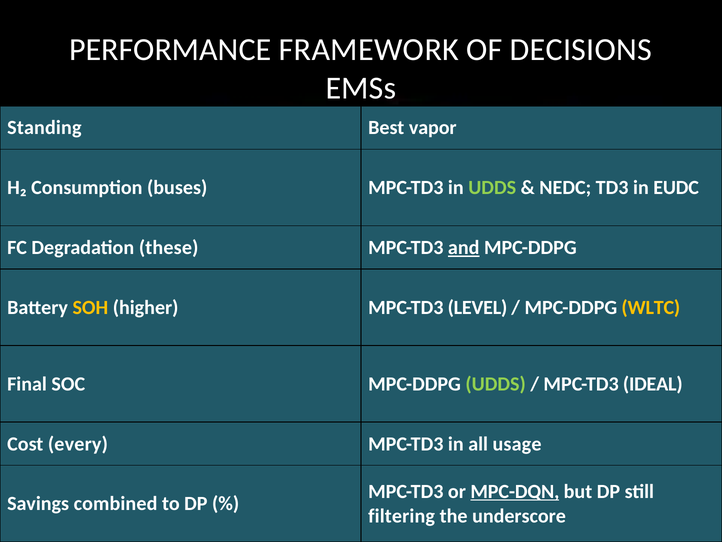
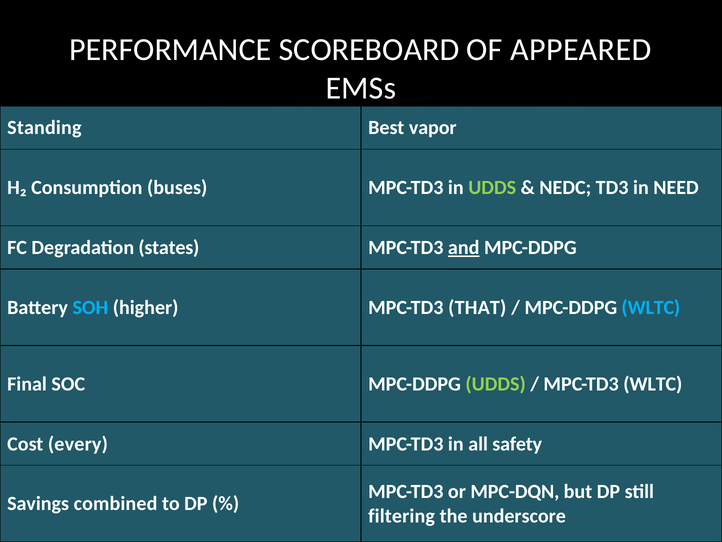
FRAMEWORK: FRAMEWORK -> SCOREBOARD (369, 50)
DECISIONS: DECISIONS -> APPEARED (581, 50)
EUDC: EUDC -> NEED (676, 188)
these: these -> states (169, 247)
SOH colour: yellow -> light blue (90, 307)
LEVEL: LEVEL -> THAT (477, 307)
WLTC colour: yellow -> light blue (651, 307)
MPC-TD3 IDEAL: IDEAL -> WLTC (653, 384)
usage: usage -> safety (517, 443)
MPC-DQN underline: present -> none (515, 491)
